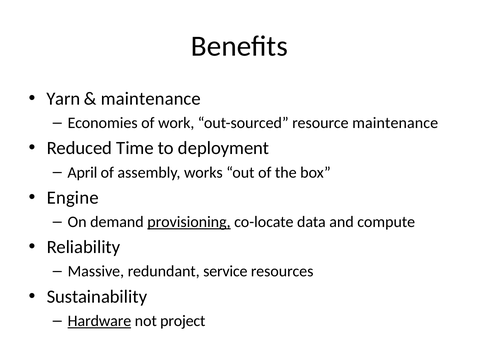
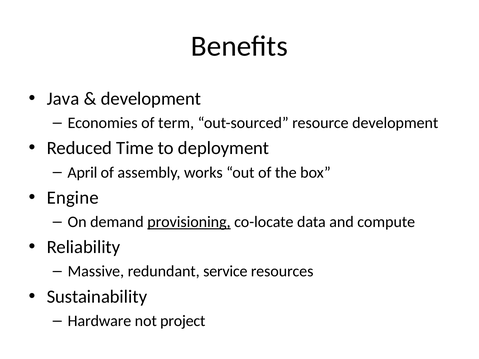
Yarn: Yarn -> Java (63, 99)
maintenance: maintenance -> development (151, 99)
work: work -> term (176, 123)
resource maintenance: maintenance -> development (395, 123)
Hardware underline: present -> none (99, 321)
